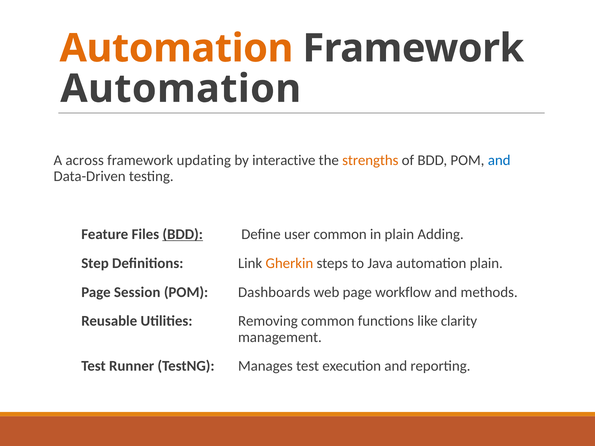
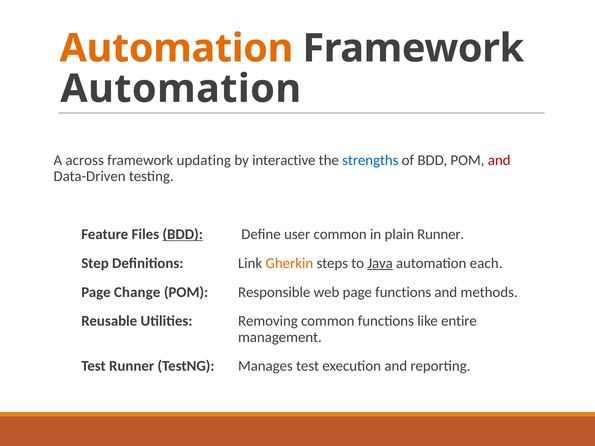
strengths colour: orange -> blue (370, 160)
and colour: blue -> red (499, 160)
plain Adding: Adding -> Runner (441, 234)
Java underline: none -> present (380, 263)
automation plain: plain -> each (486, 263)
Session: Session -> Change (137, 292)
Dashboards: Dashboards -> Responsible (274, 292)
page workflow: workflow -> functions (403, 292)
clarity: clarity -> entire (459, 321)
